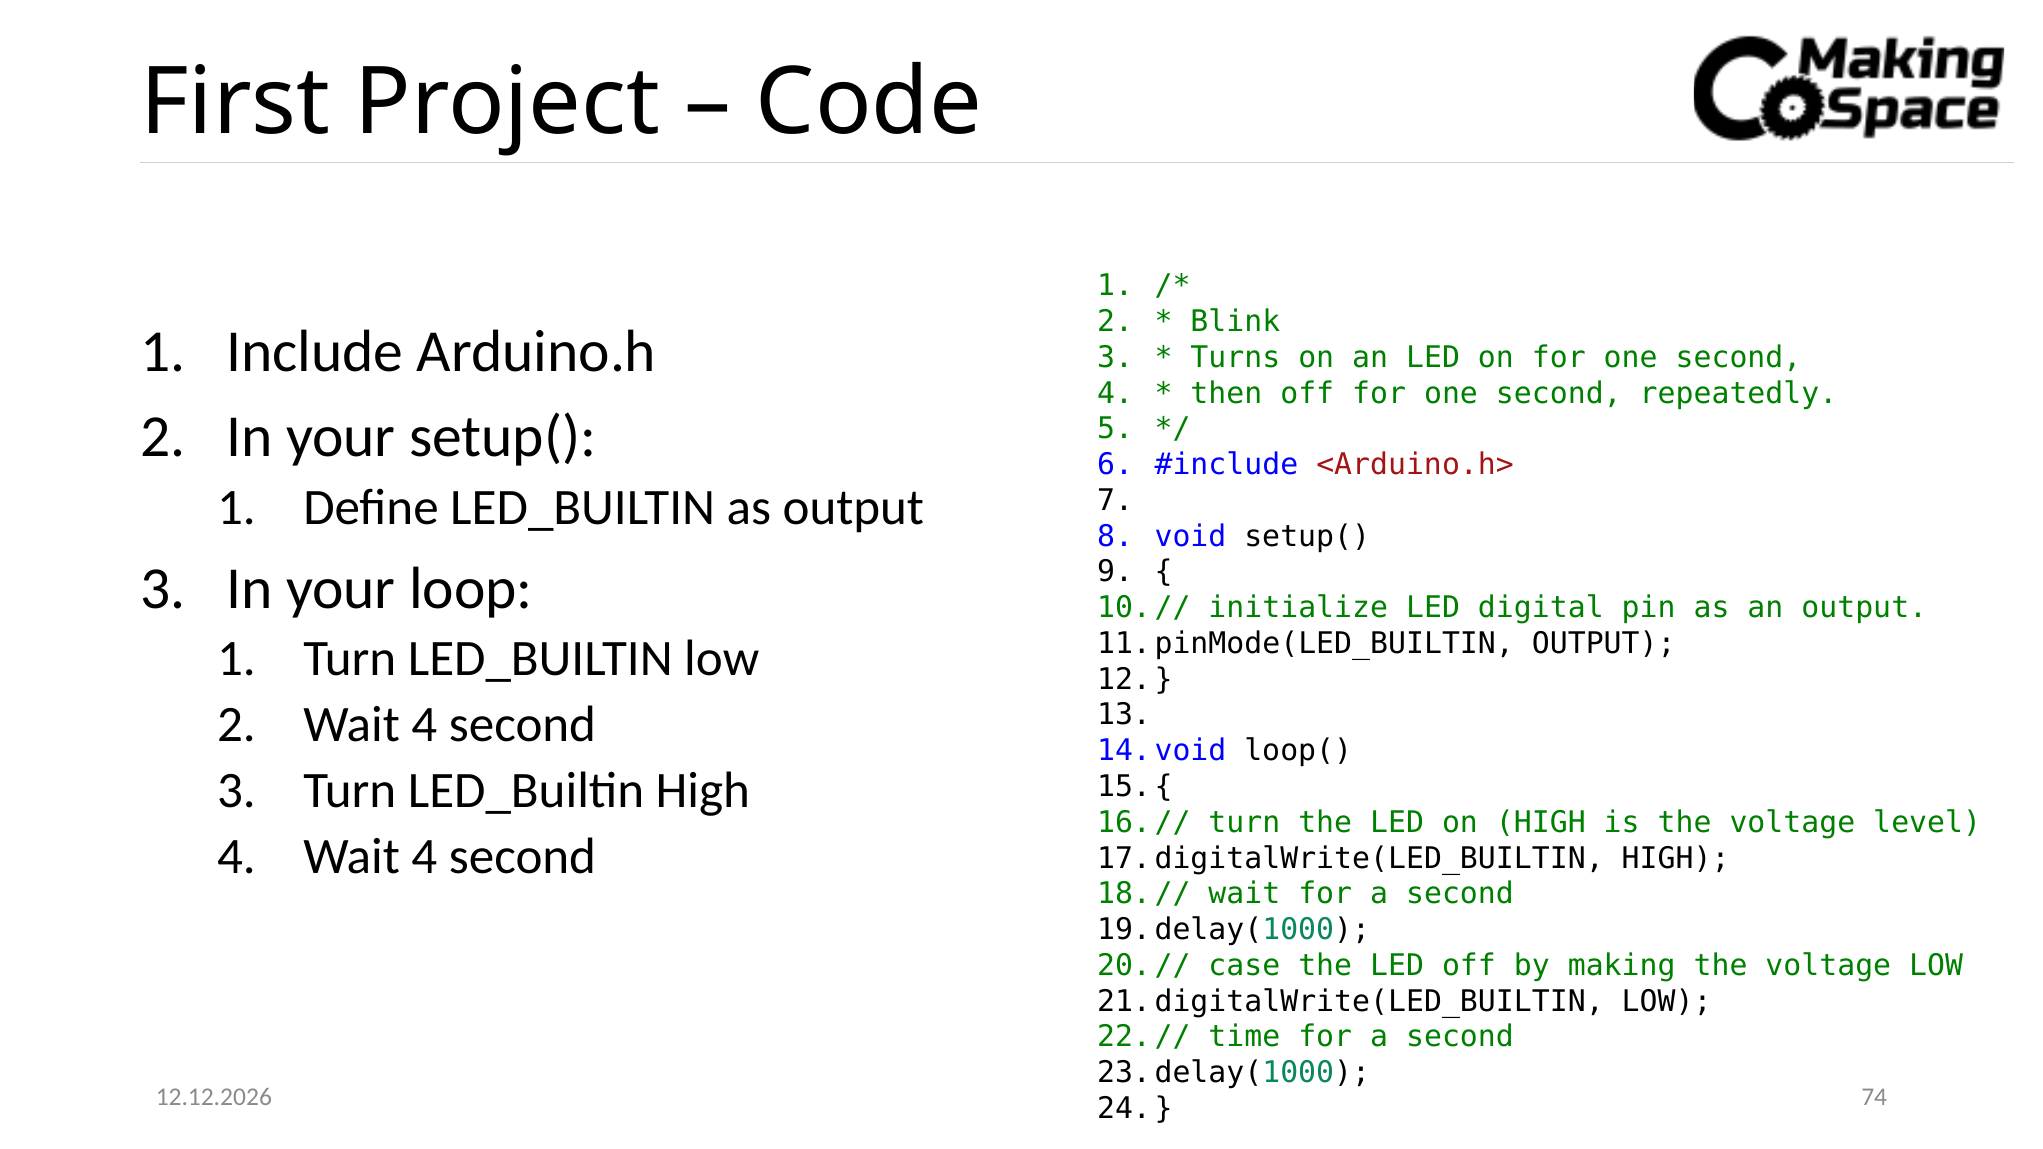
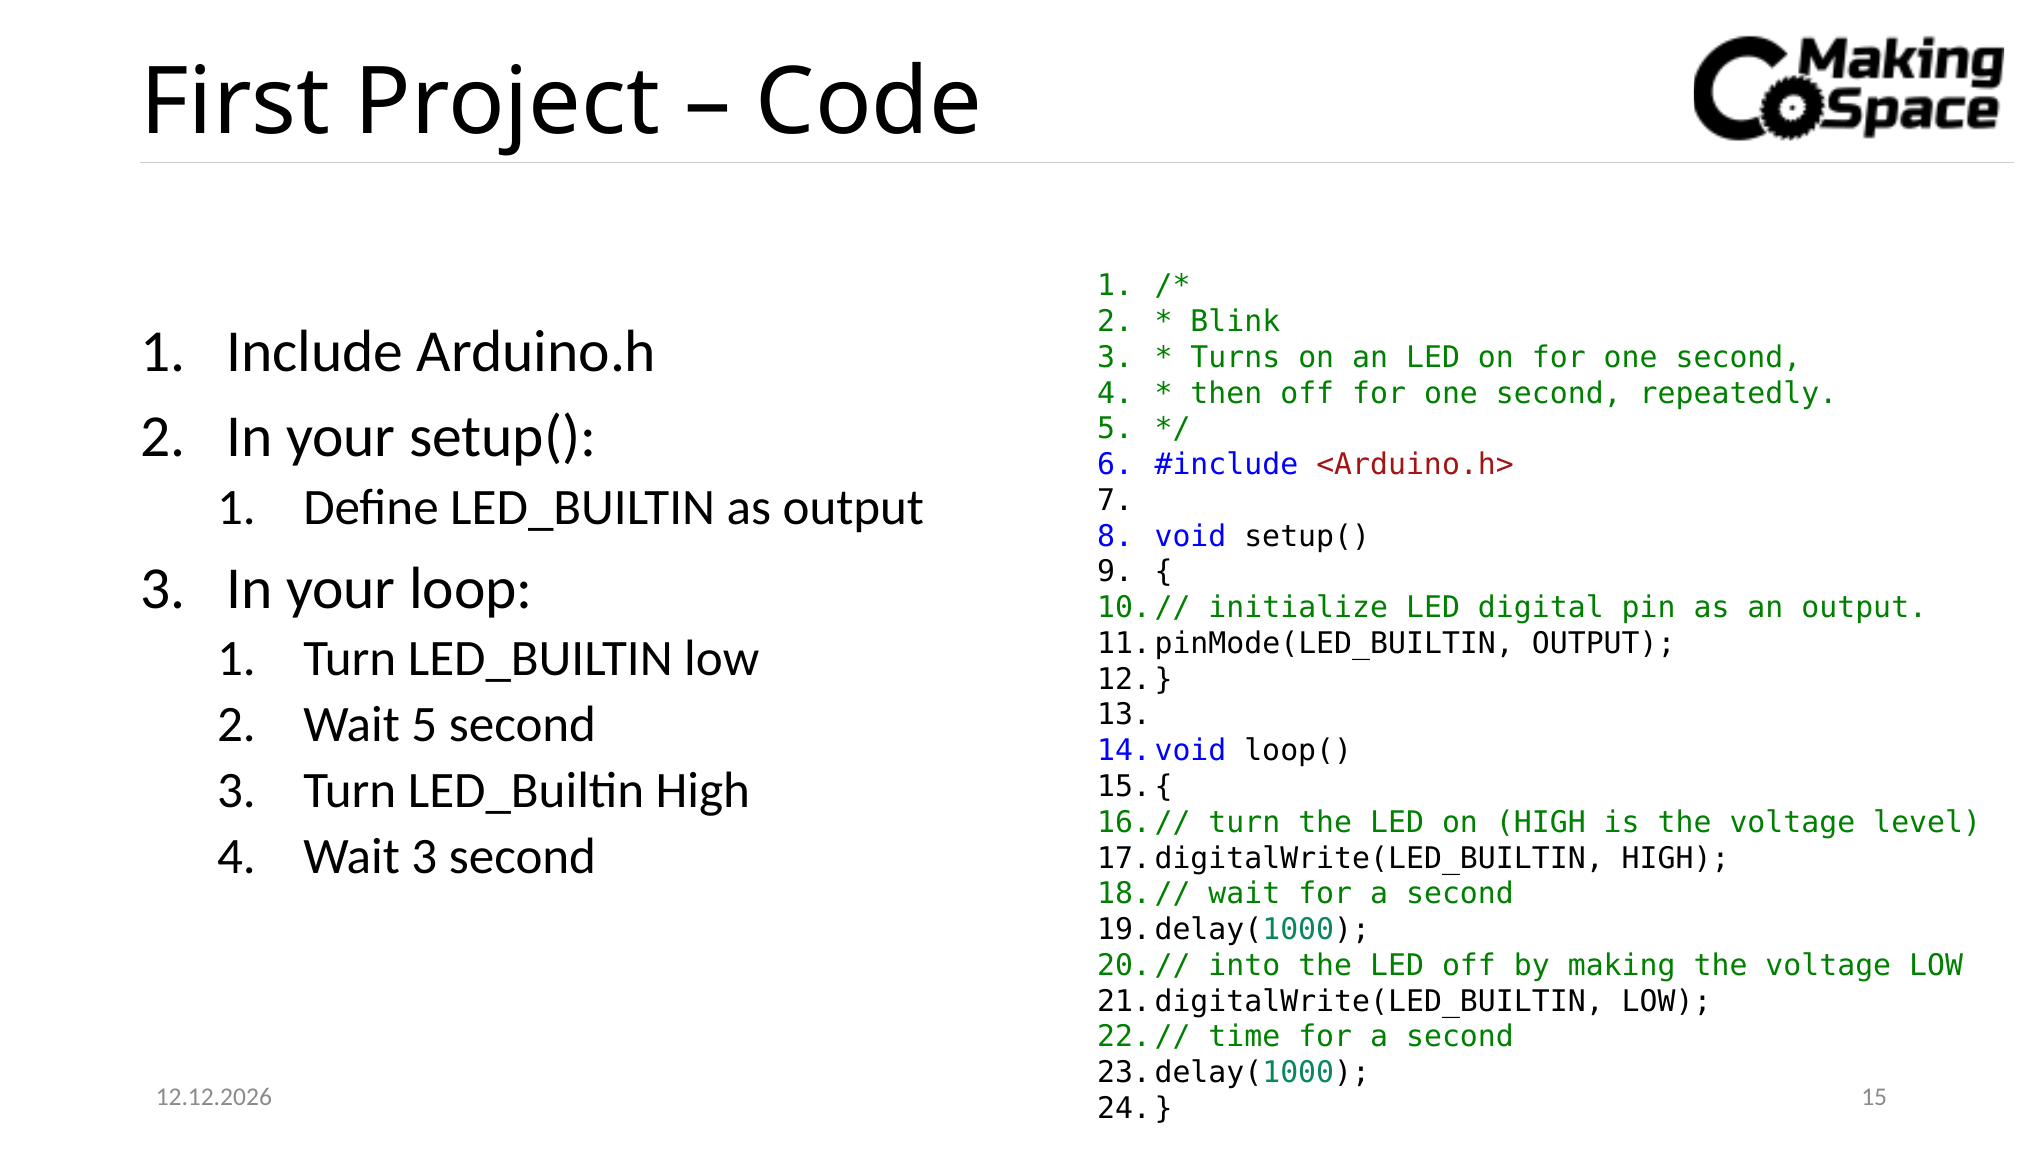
4: 4 -> 5 (424, 725)
4: 4 -> 3 (424, 856)
case: case -> into (1244, 966)
74: 74 -> 15 (1874, 1097)
